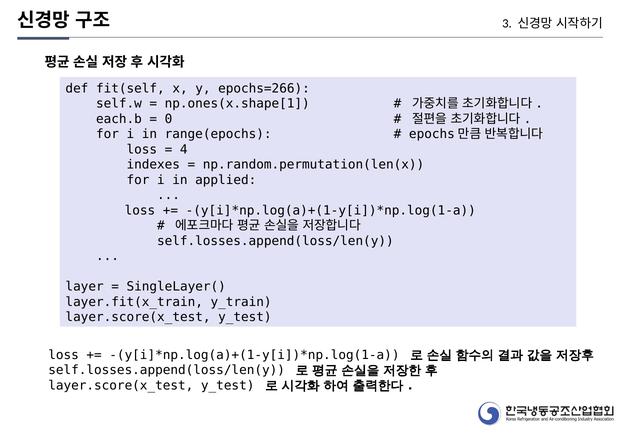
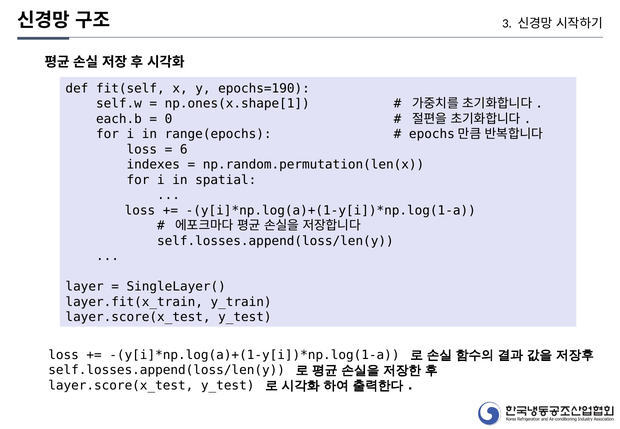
epochs=266: epochs=266 -> epochs=190 (264, 88)
4: 4 -> 6 (184, 149)
applied: applied -> spatial (226, 180)
